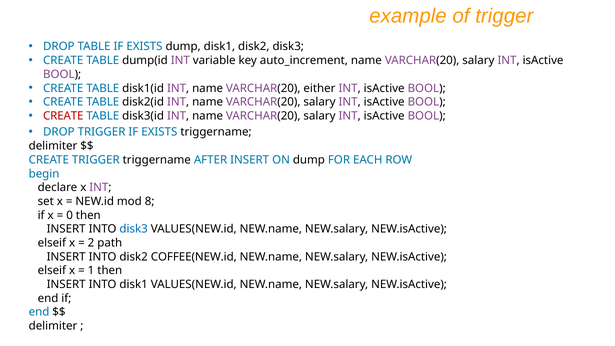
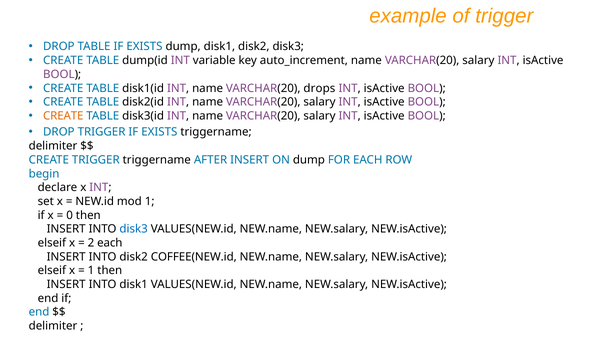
either: either -> drops (319, 88)
CREATE colour: red -> orange (63, 116)
mod 8: 8 -> 1 (150, 201)
2 path: path -> each (110, 243)
